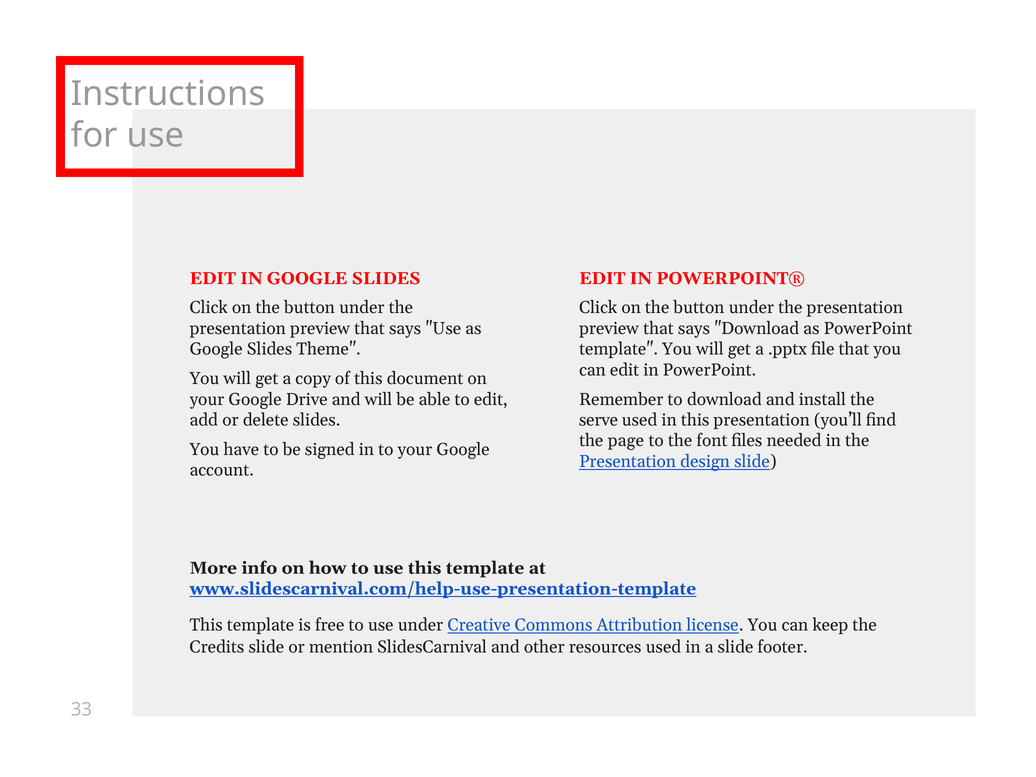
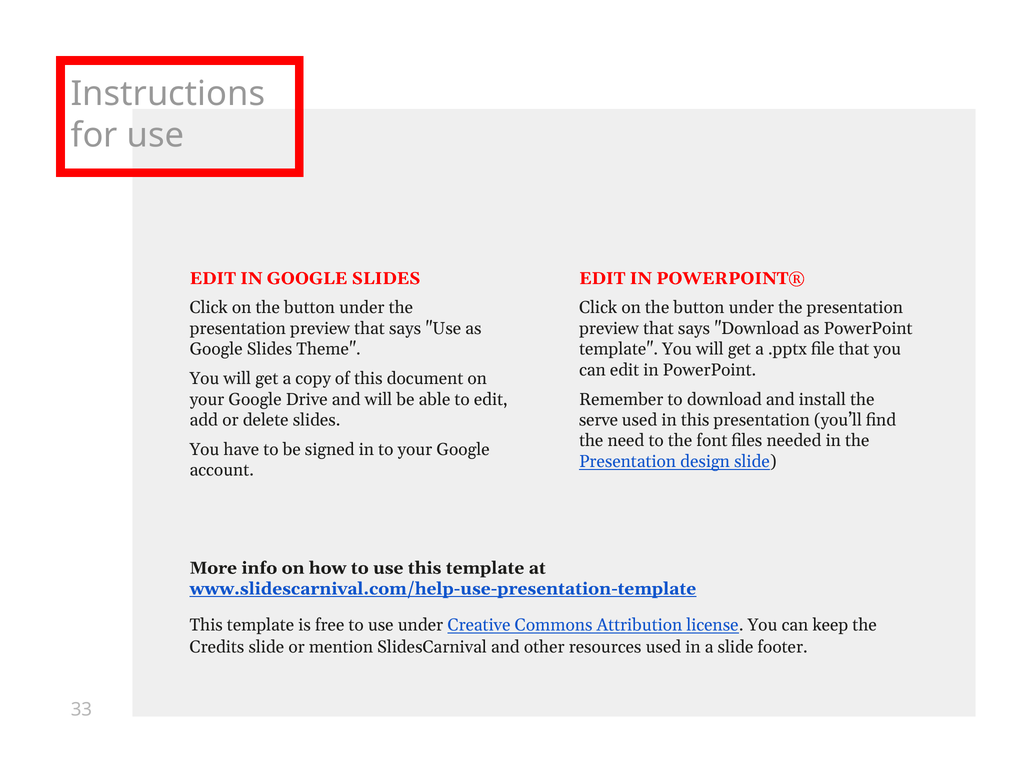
page: page -> need (626, 441)
